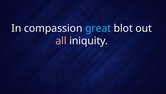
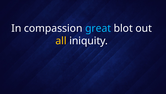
all colour: pink -> yellow (61, 41)
